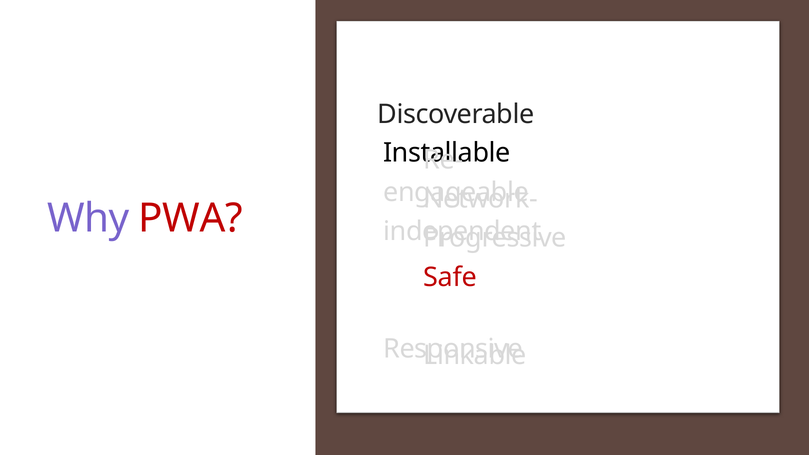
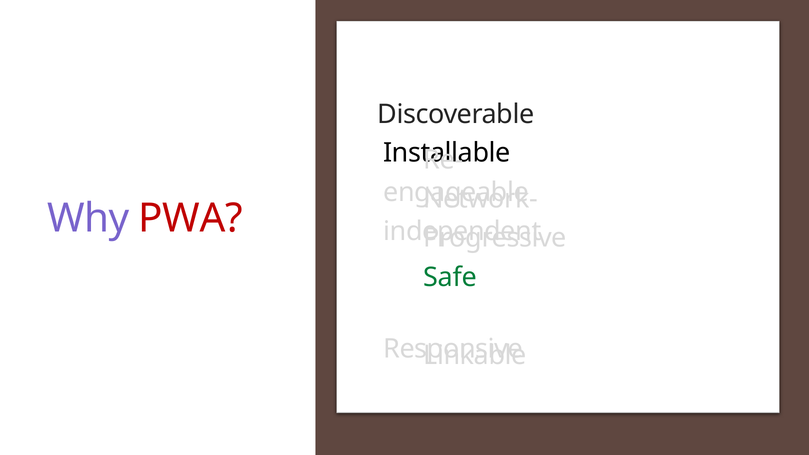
Safe colour: red -> green (450, 277)
